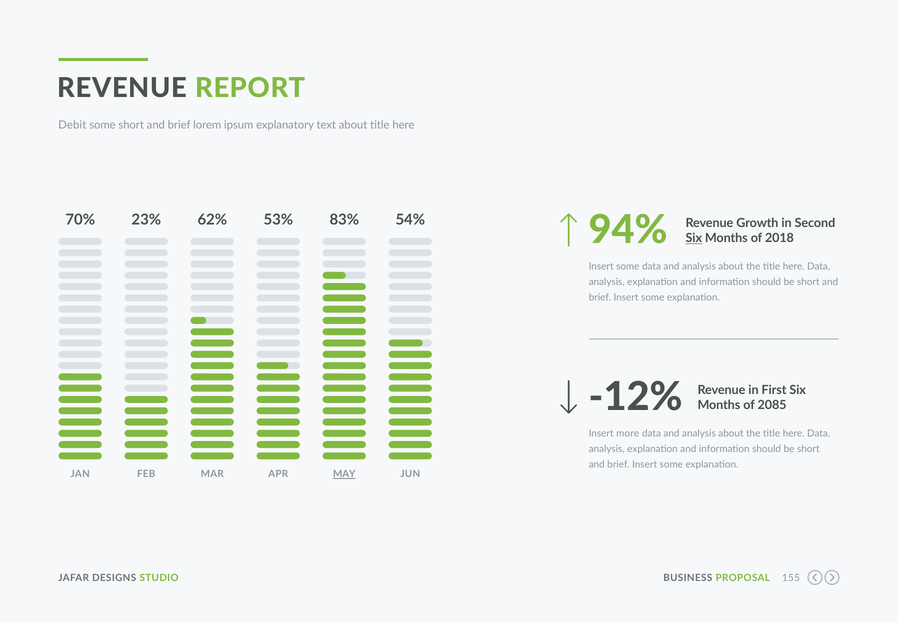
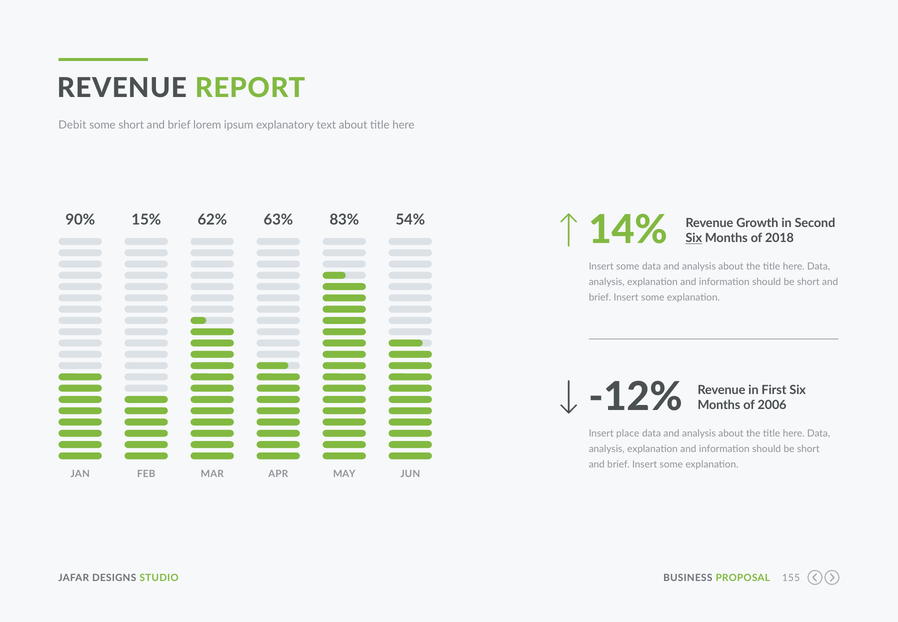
70%: 70% -> 90% (80, 220)
23%: 23% -> 15% (146, 220)
53%: 53% -> 63% (278, 220)
94%: 94% -> 14% (628, 230)
2085: 2085 -> 2006 (772, 405)
more: more -> place (628, 433)
MAY underline: present -> none (344, 474)
